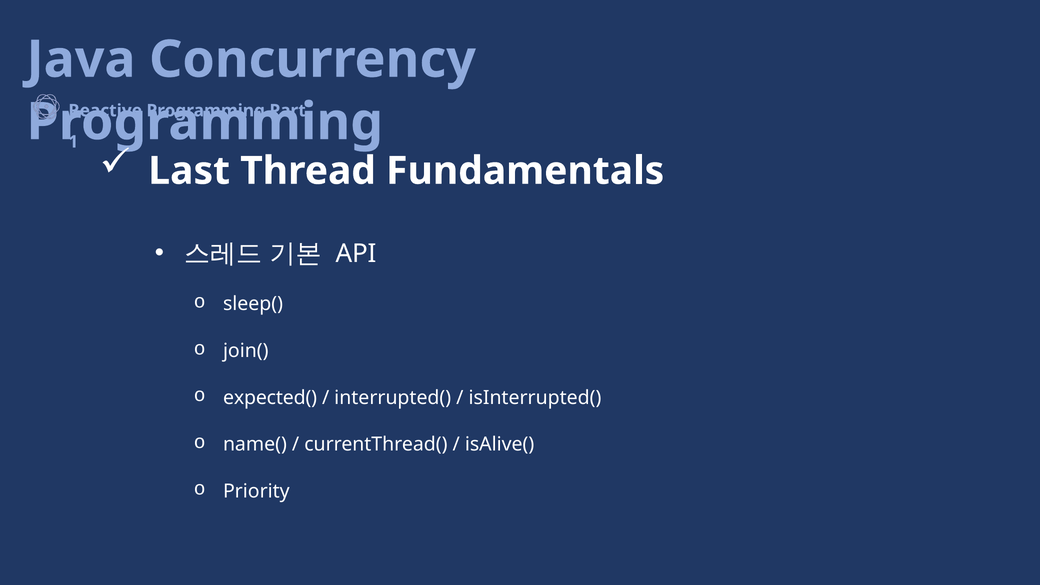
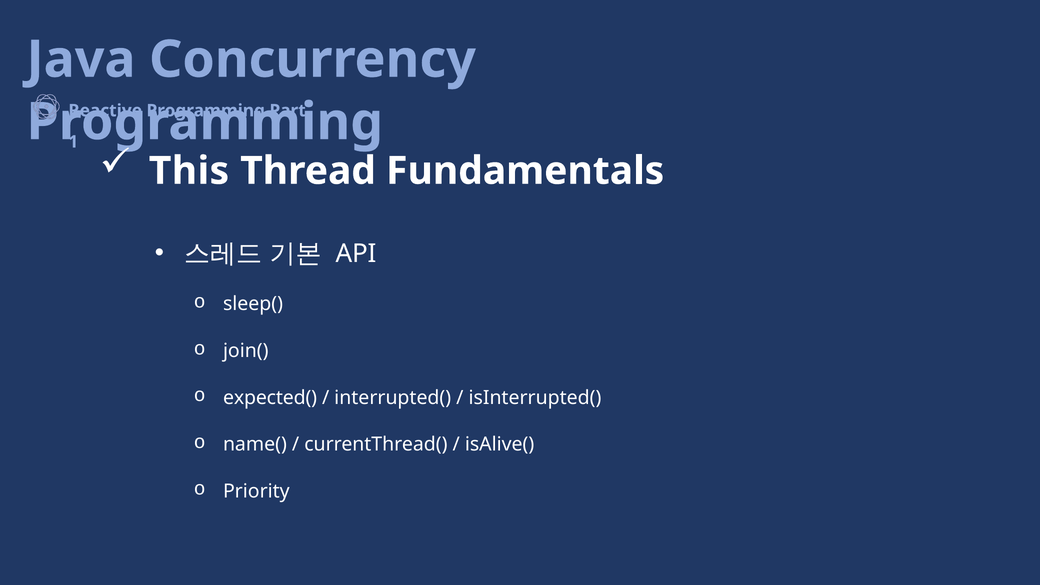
Last: Last -> This (189, 171)
